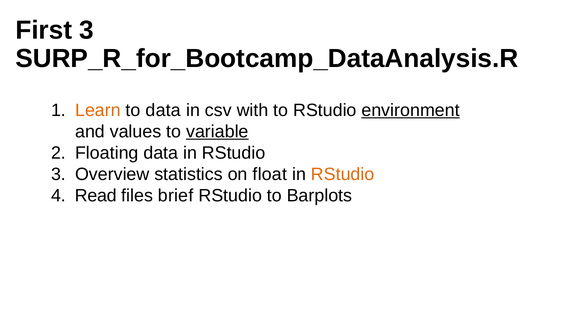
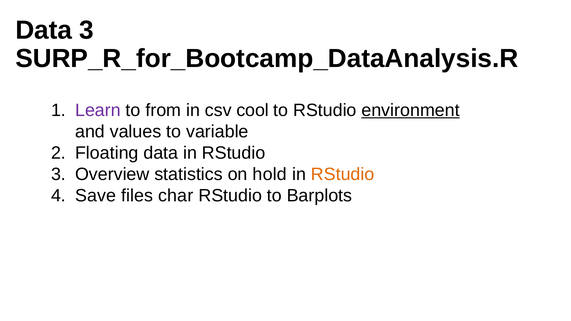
First: First -> Data (44, 30)
Learn colour: orange -> purple (98, 110)
to data: data -> from (163, 110)
with: with -> cool (253, 110)
variable underline: present -> none (217, 132)
float: float -> hold (270, 174)
Read: Read -> Save (96, 196)
brief: brief -> char (176, 196)
